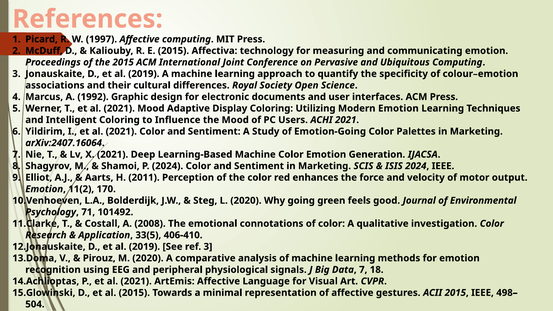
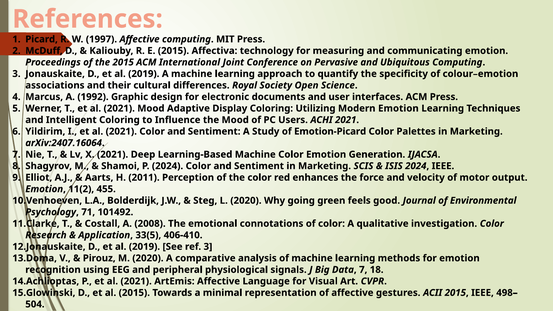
Emotion-Going: Emotion-Going -> Emotion-Picard (330, 131)
170: 170 -> 455 (106, 189)
